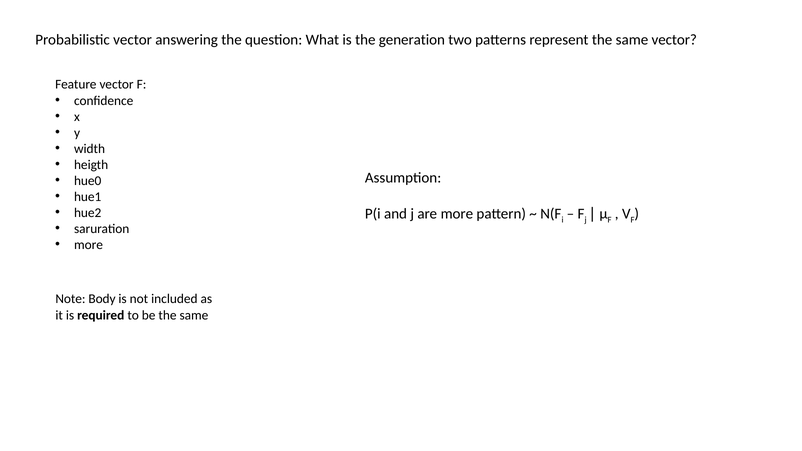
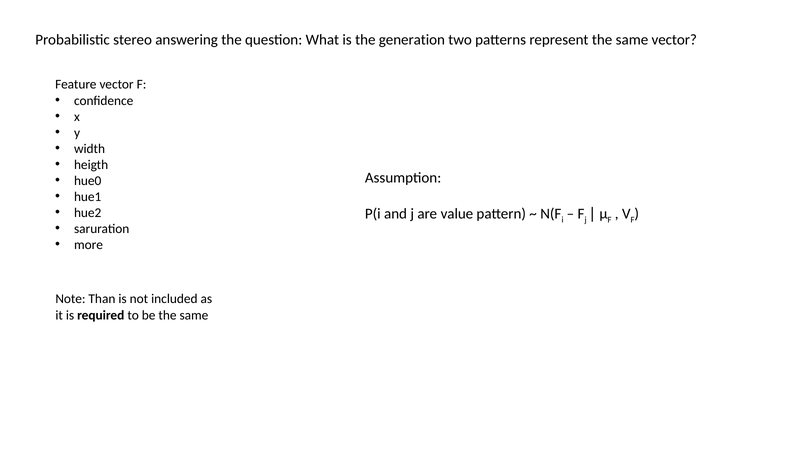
Probabilistic vector: vector -> stereo (133, 40)
are more: more -> value (457, 214)
Body: Body -> Than (102, 299)
